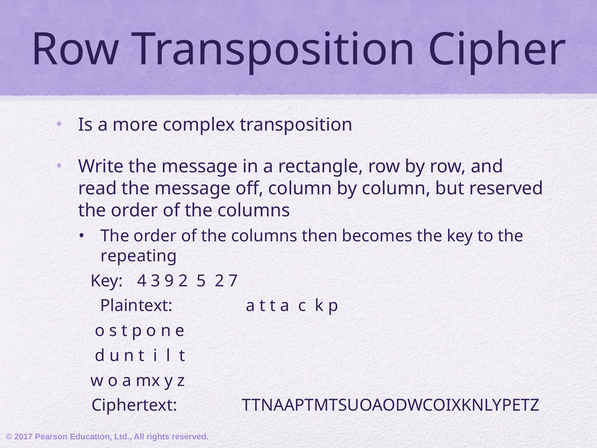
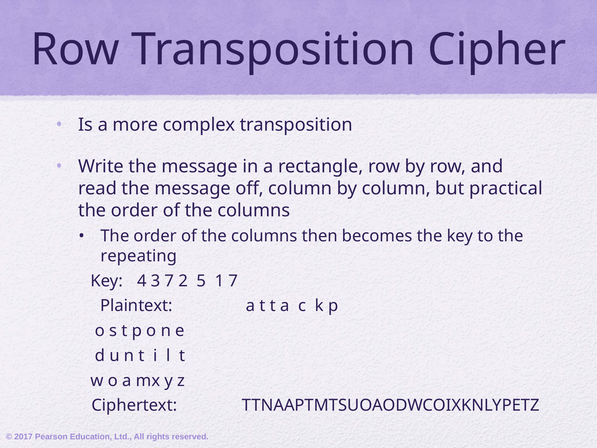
but reserved: reserved -> practical (506, 188)
3 9: 9 -> 7 (169, 281)
5 2: 2 -> 1 (219, 281)
